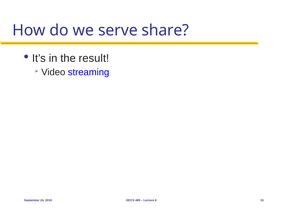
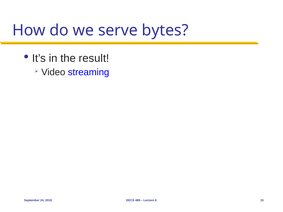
share: share -> bytes (165, 30)
